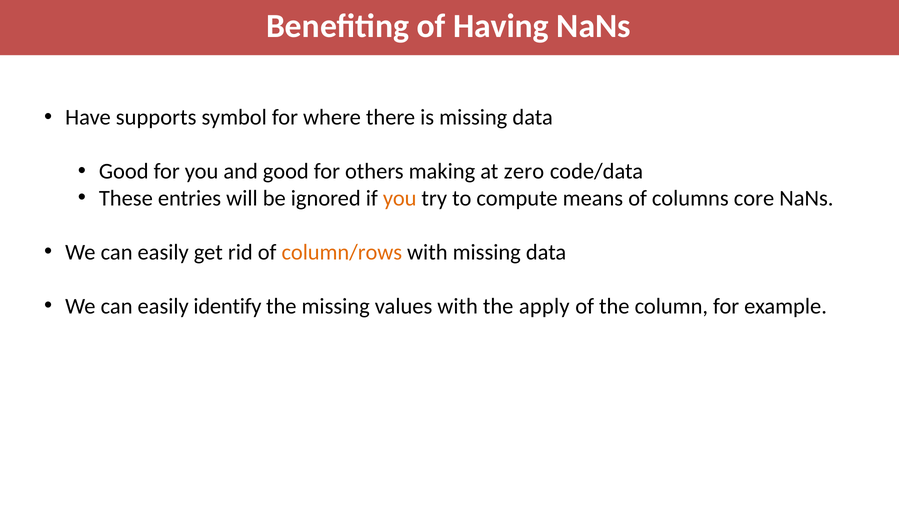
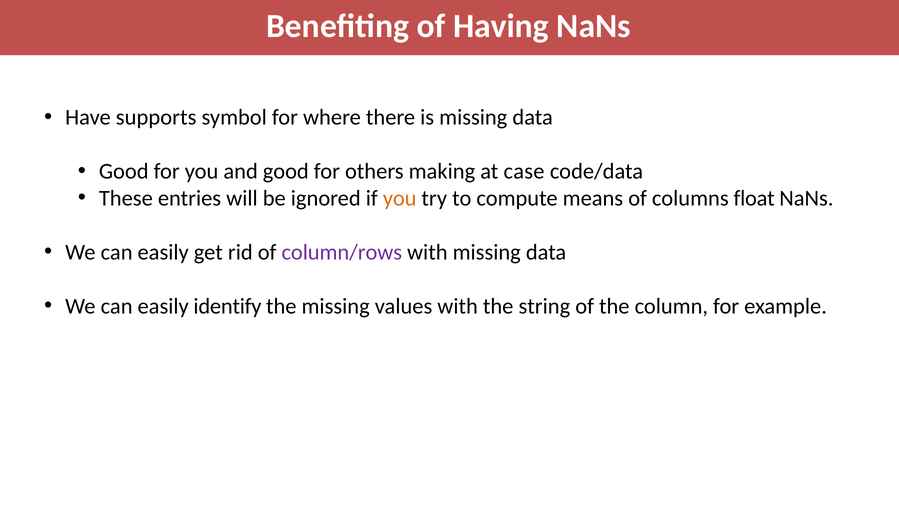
zero: zero -> case (524, 171)
core: core -> float (754, 198)
column/rows colour: orange -> purple (342, 252)
apply: apply -> string (544, 306)
